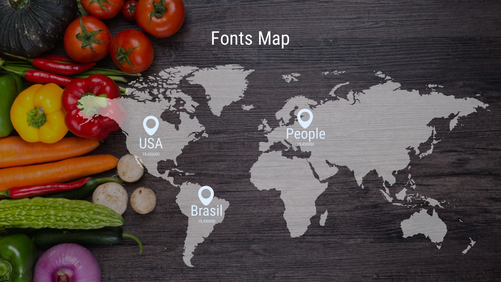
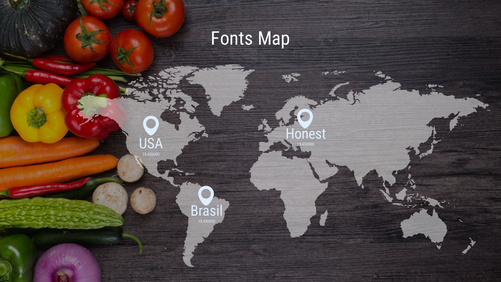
People: People -> Honest (306, 134)
